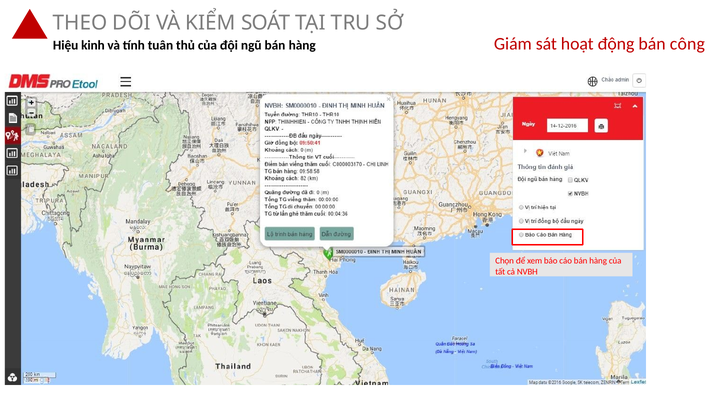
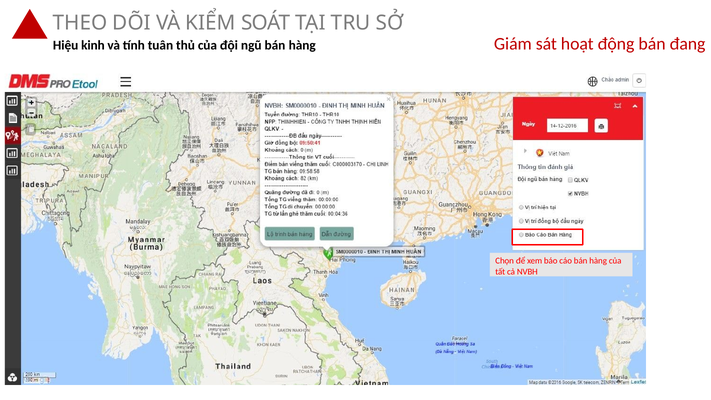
công: công -> đang (688, 44)
